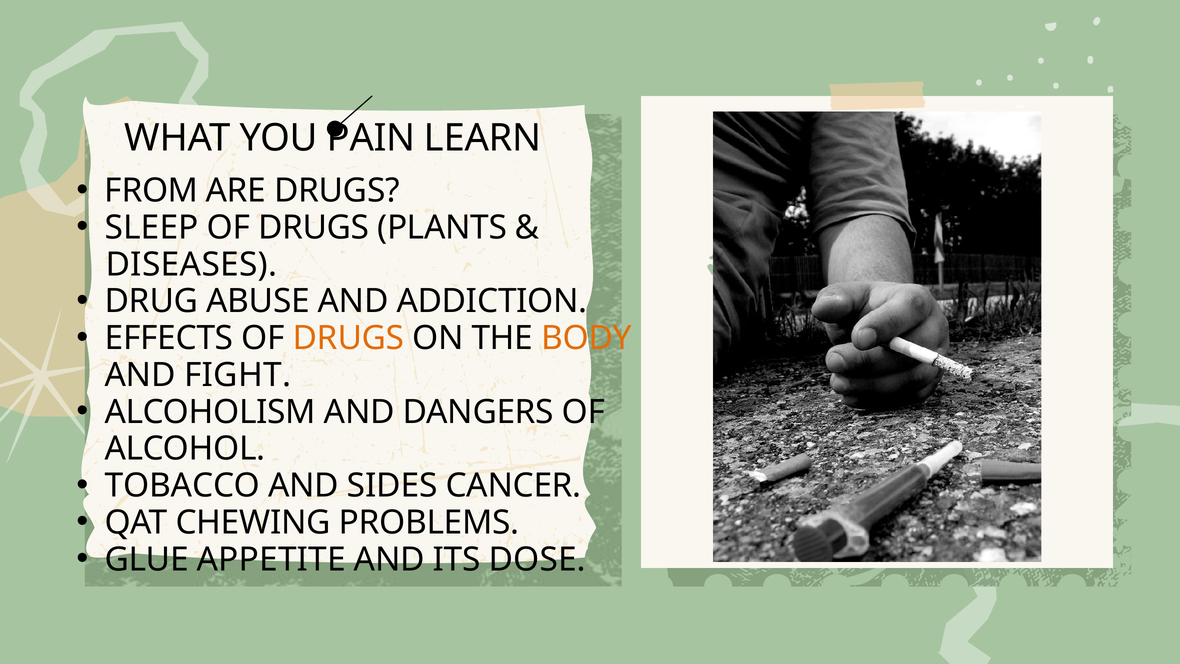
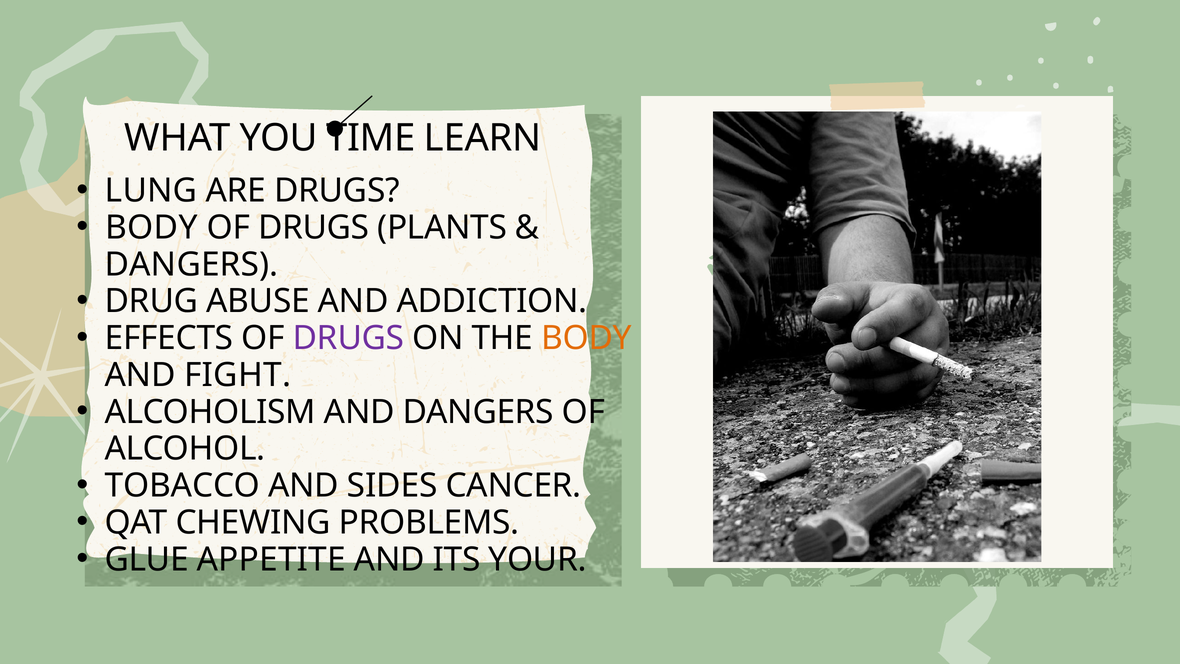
PAIN: PAIN -> TIME (371, 138)
FROM: FROM -> LUNG (151, 191)
SLEEP: SLEEP -> BODY (152, 228)
DISEASES: DISEASES -> DANGERS (192, 264)
DRUGS colour: orange -> purple (349, 338)
DOSE: DOSE -> YOUR (537, 559)
